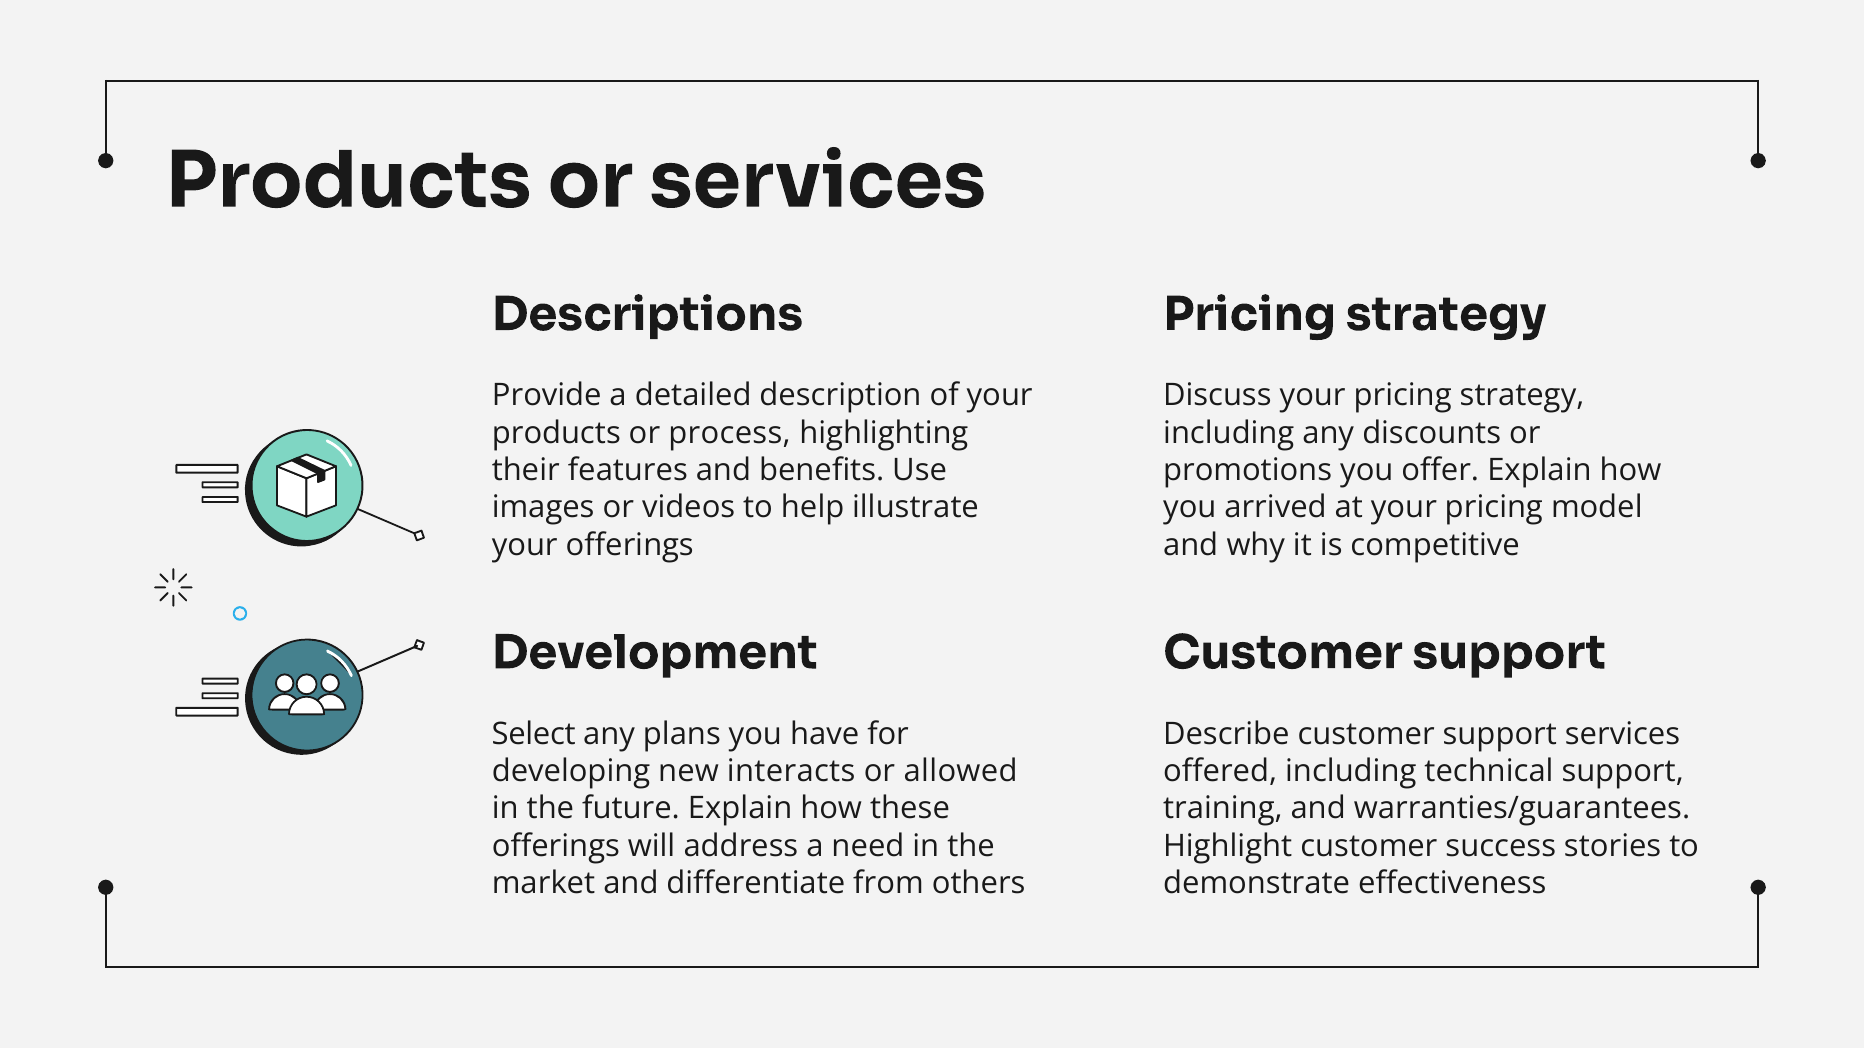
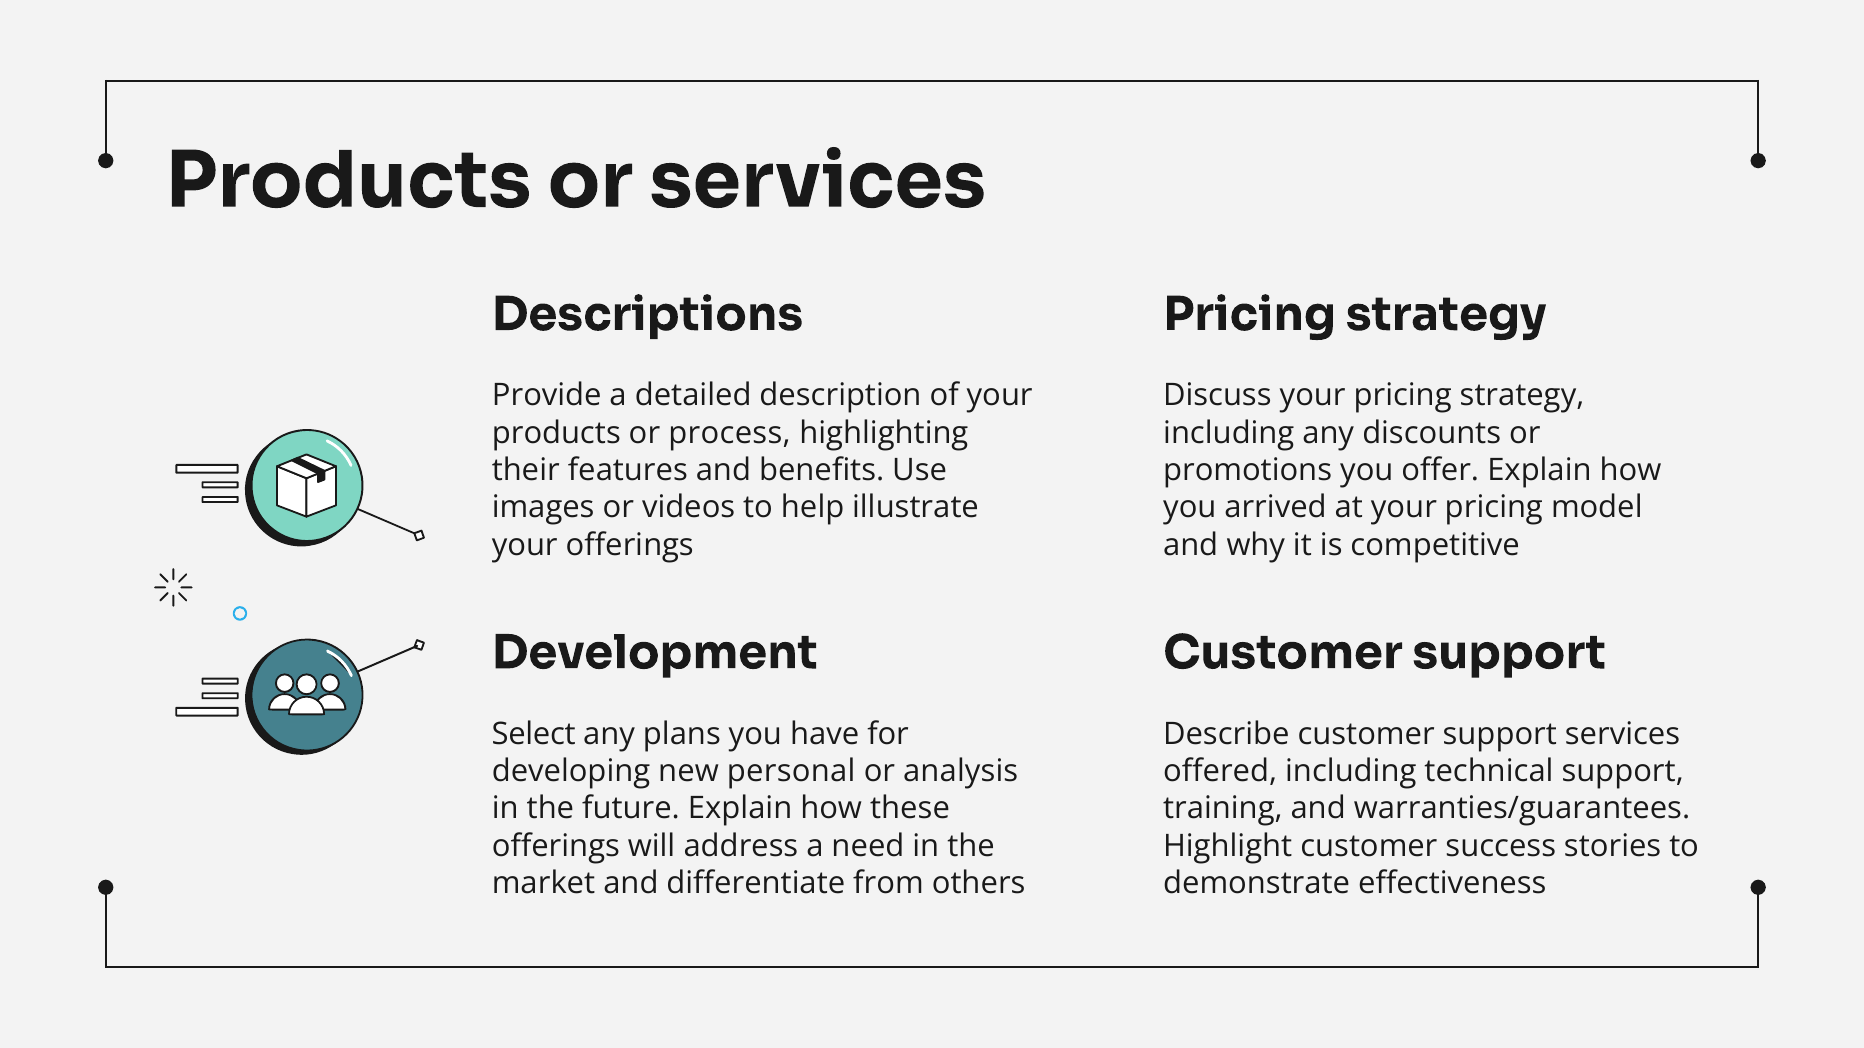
interacts: interacts -> personal (791, 772)
allowed: allowed -> analysis (961, 772)
